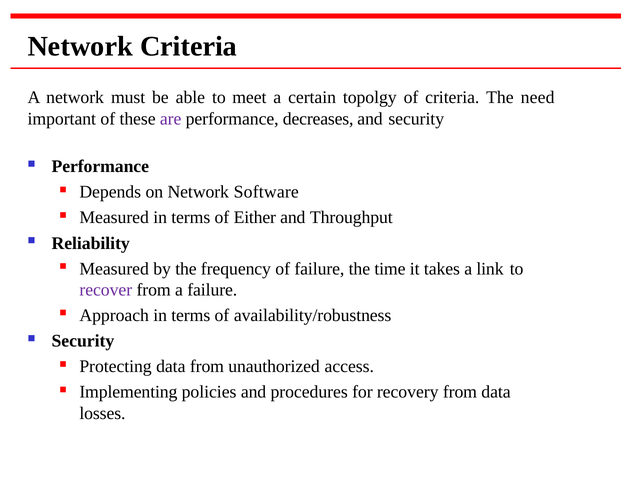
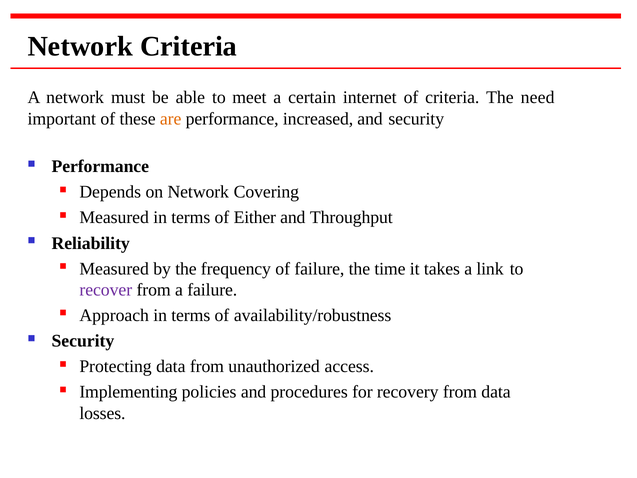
topolgy: topolgy -> internet (370, 97)
are colour: purple -> orange (171, 119)
decreases: decreases -> increased (318, 119)
Software: Software -> Covering (266, 192)
